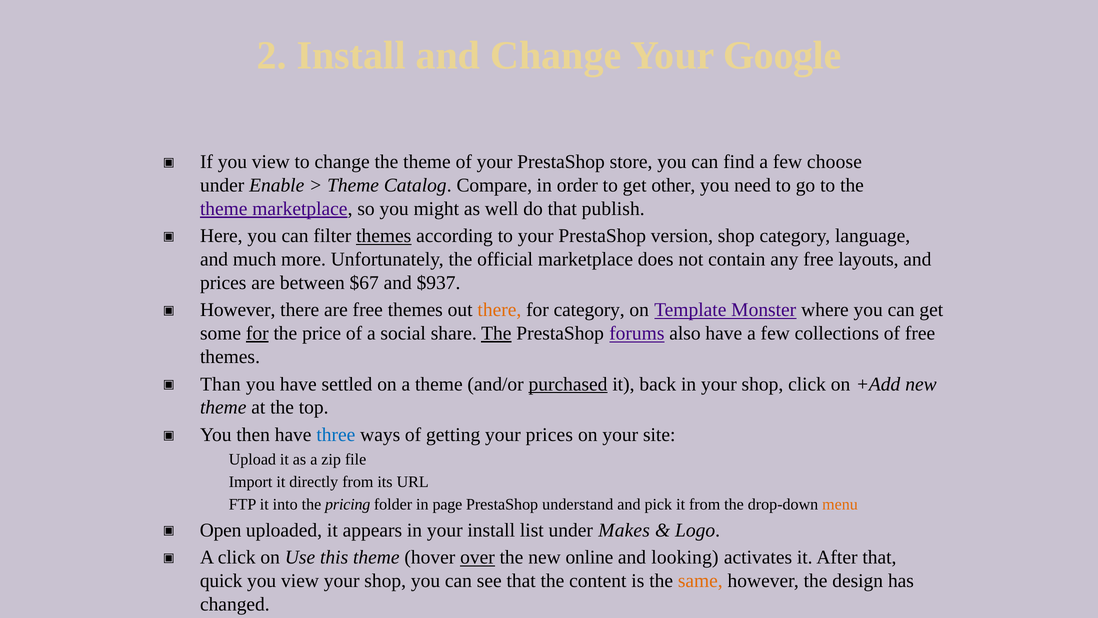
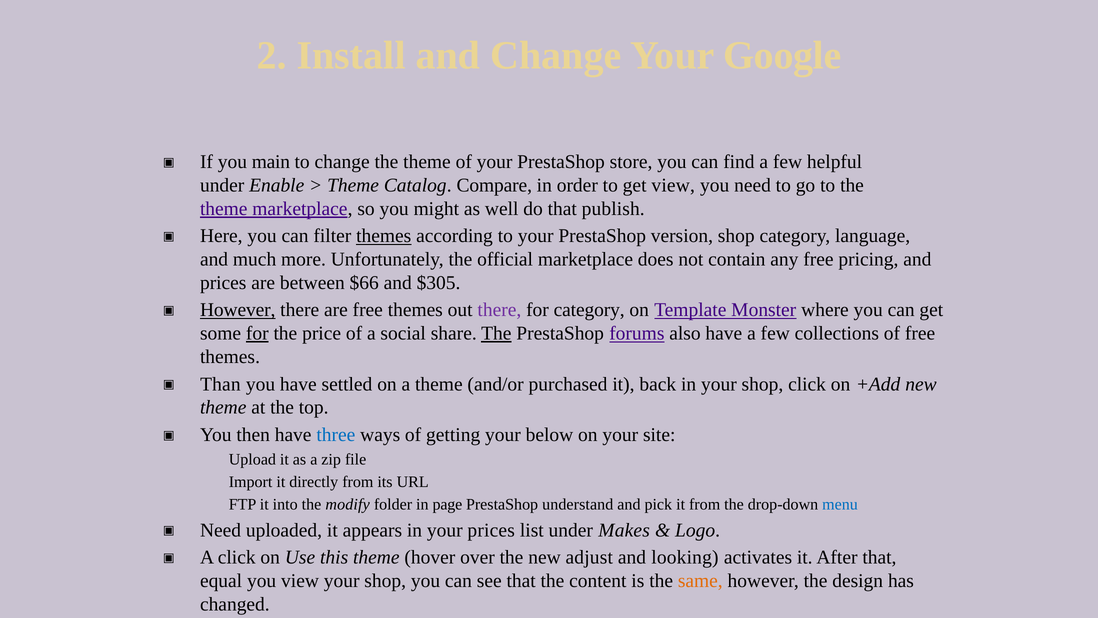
If you view: view -> main (271, 162)
choose: choose -> helpful (835, 162)
get other: other -> view (673, 185)
layouts: layouts -> pricing (868, 259)
$67: $67 -> $66 (364, 283)
$937: $937 -> $305 (439, 283)
However underline: none -> present (238, 310)
there colour: orange -> purple (499, 310)
purchased underline: present -> none (568, 384)
your prices: prices -> below (549, 435)
pricing: pricing -> modify (348, 504)
menu colour: orange -> blue (840, 504)
Open: Open -> Need (221, 530)
your install: install -> prices (491, 530)
over underline: present -> none (477, 557)
online: online -> adjust (589, 557)
quick: quick -> equal (221, 581)
